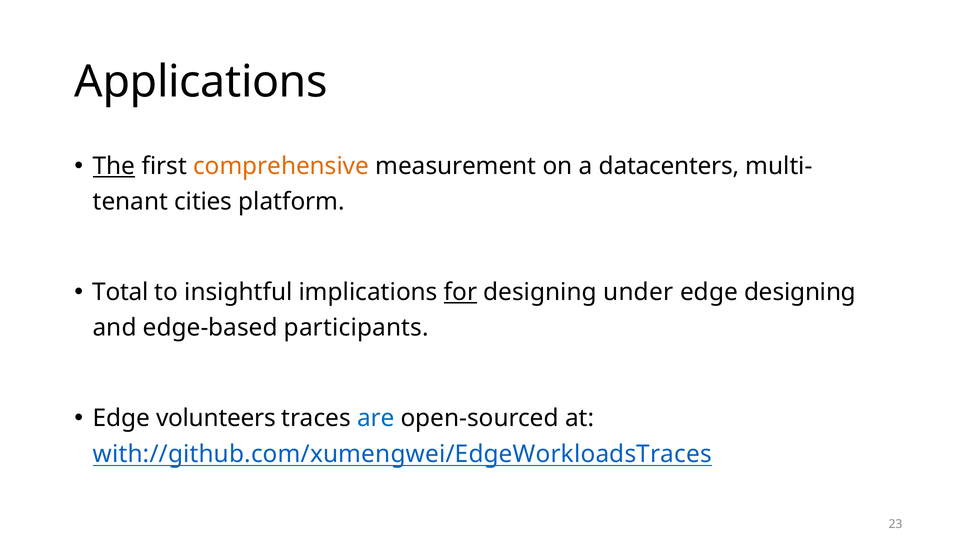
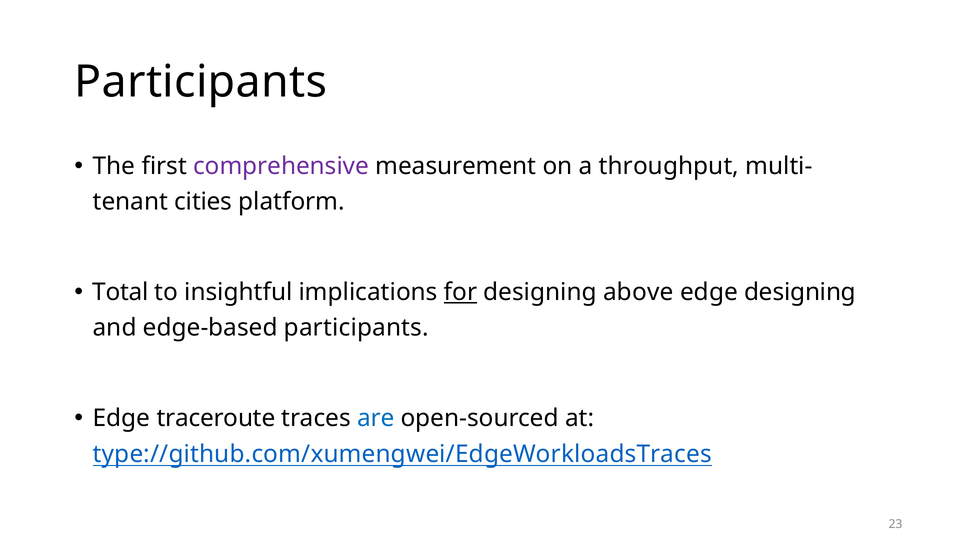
Applications: Applications -> Participants (201, 82)
The underline: present -> none (114, 166)
comprehensive colour: orange -> purple (281, 166)
datacenters: datacenters -> throughput (669, 166)
under: under -> above (638, 292)
volunteers: volunteers -> traceroute (216, 418)
with://github.com/xumengwei/EdgeWorkloadsTraces: with://github.com/xumengwei/EdgeWorkloadsTraces -> type://github.com/xumengwei/EdgeWorkloadsTraces (402, 454)
